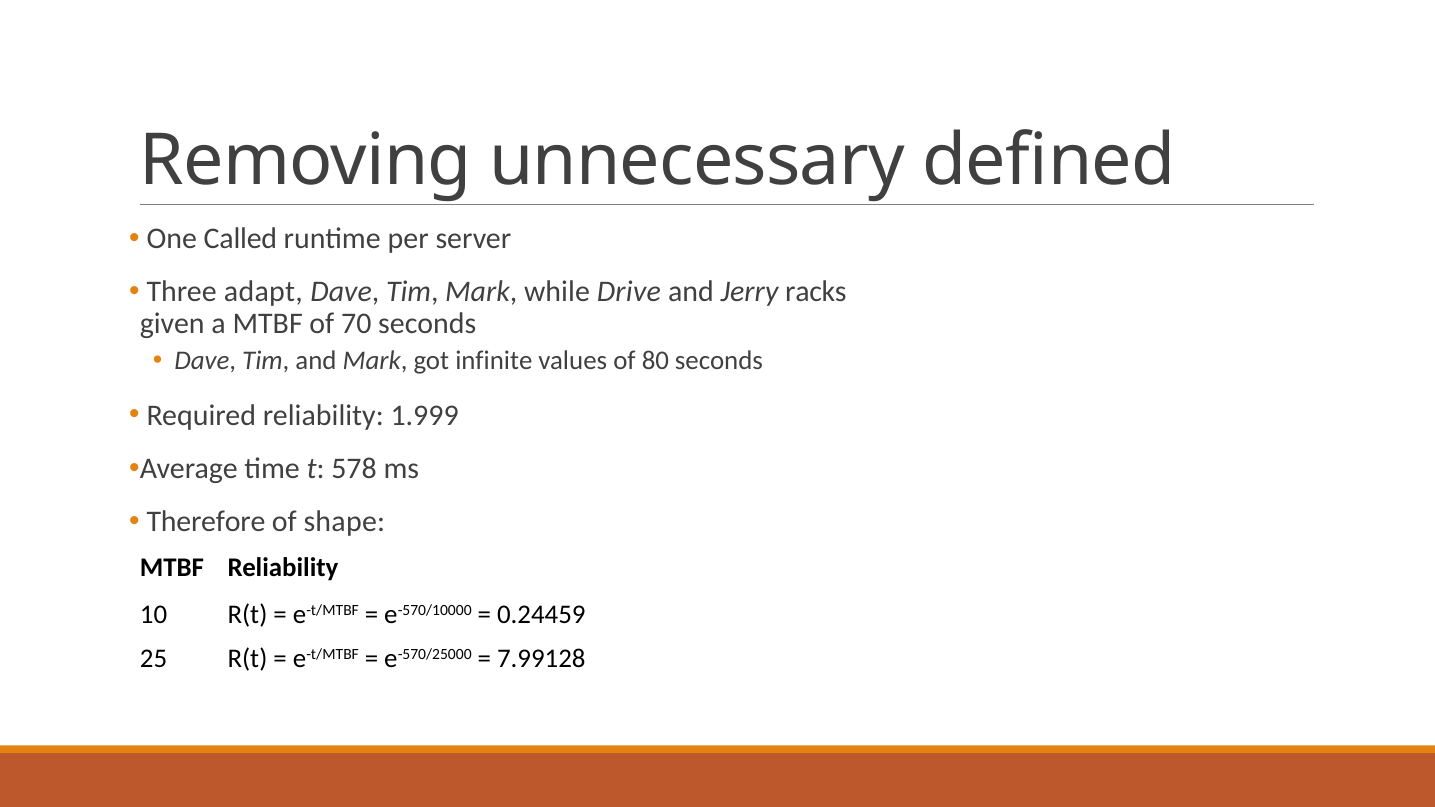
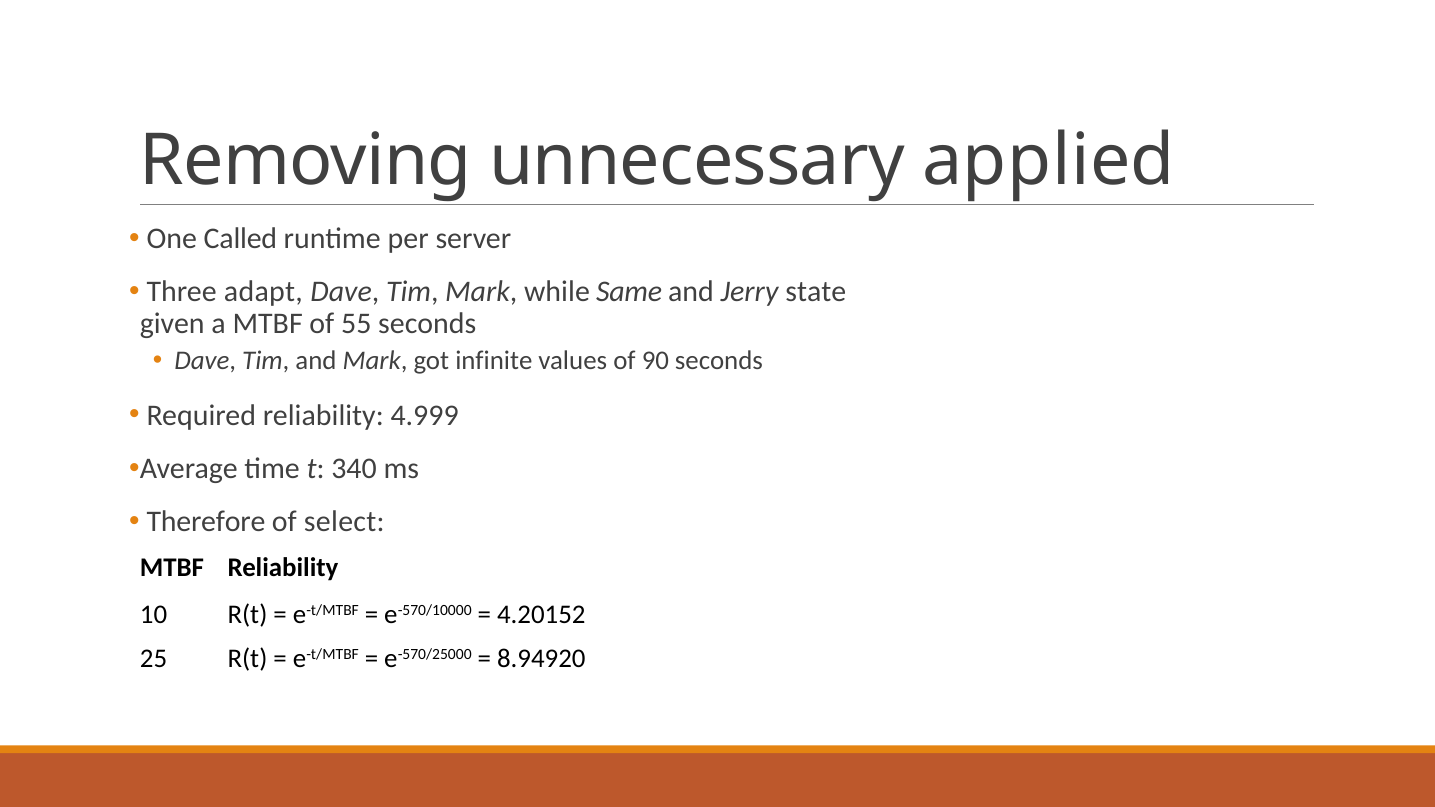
defined: defined -> applied (1049, 161)
Drive: Drive -> Same (629, 292)
racks: racks -> state (816, 292)
70: 70 -> 55 (356, 324)
80: 80 -> 90 (655, 361)
1.999: 1.999 -> 4.999 (425, 415)
578: 578 -> 340 (354, 469)
shape: shape -> select (344, 522)
0.24459: 0.24459 -> 4.20152 (541, 615)
7.99128: 7.99128 -> 8.94920 (541, 659)
